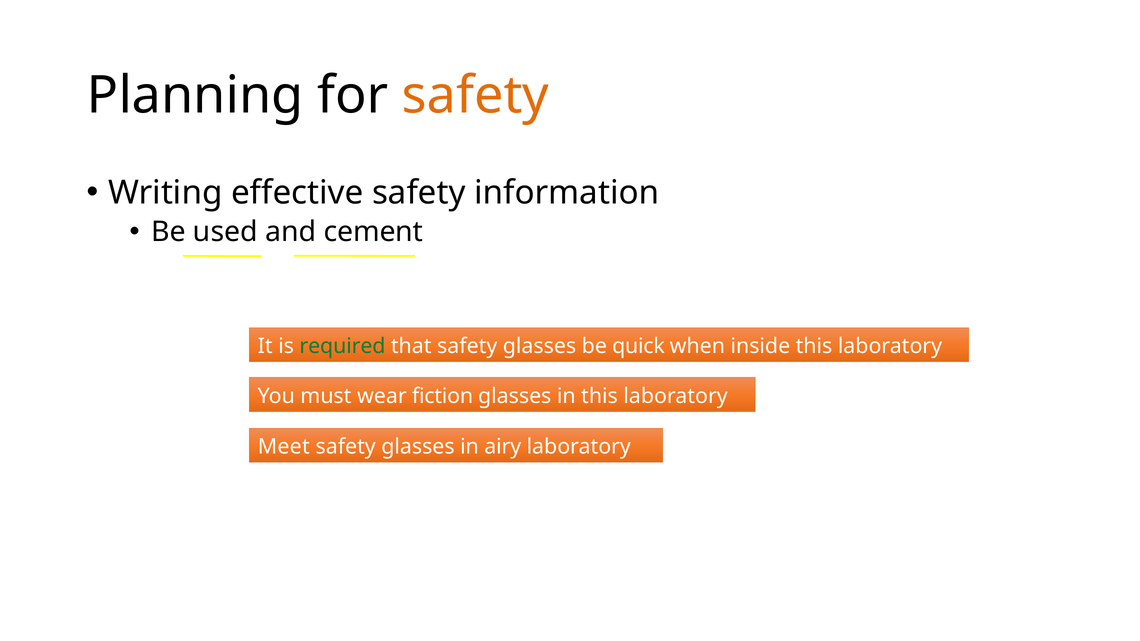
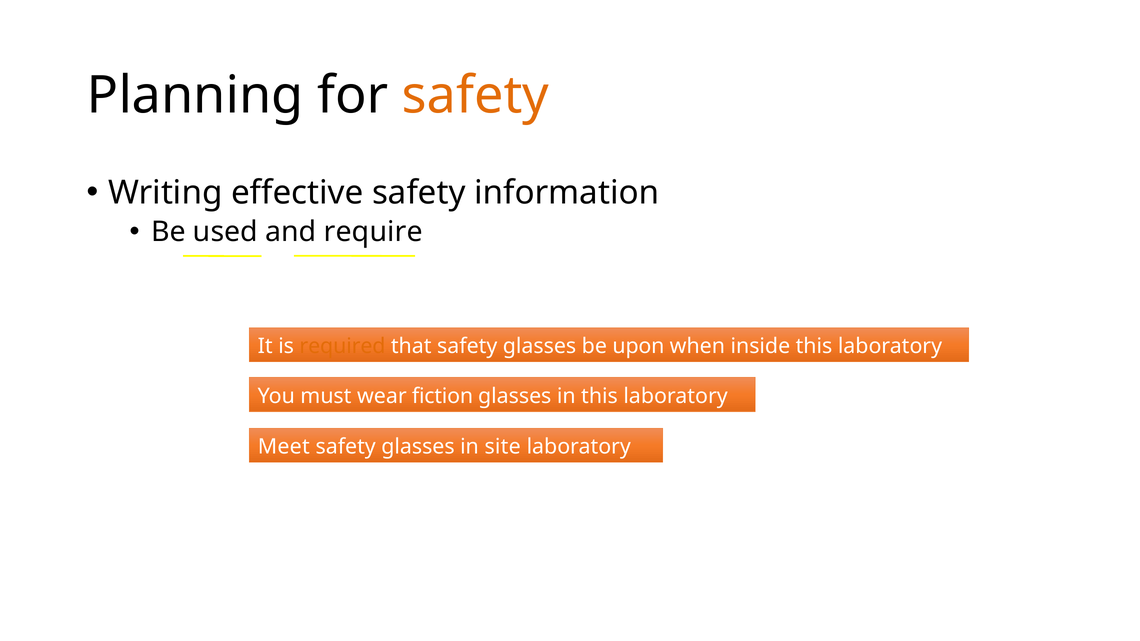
cement: cement -> require (373, 232)
required colour: green -> orange (342, 346)
quick: quick -> upon (638, 346)
airy: airy -> site (503, 447)
